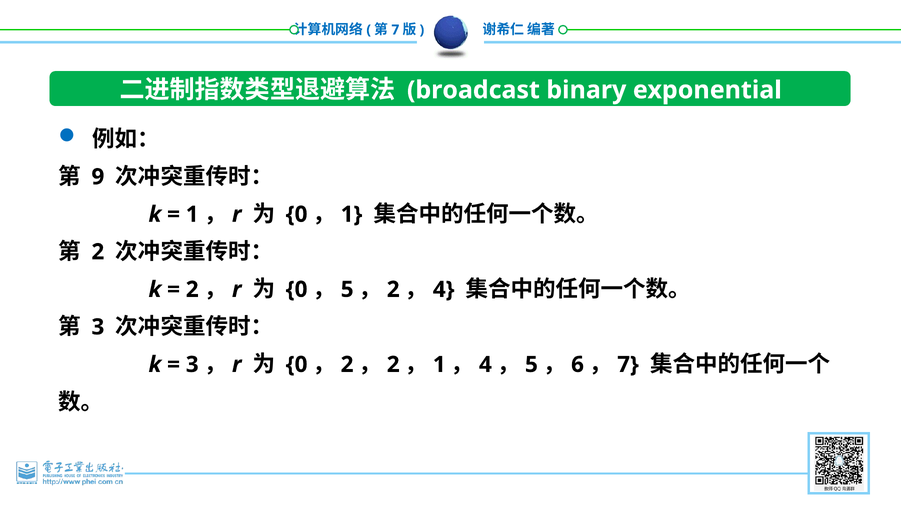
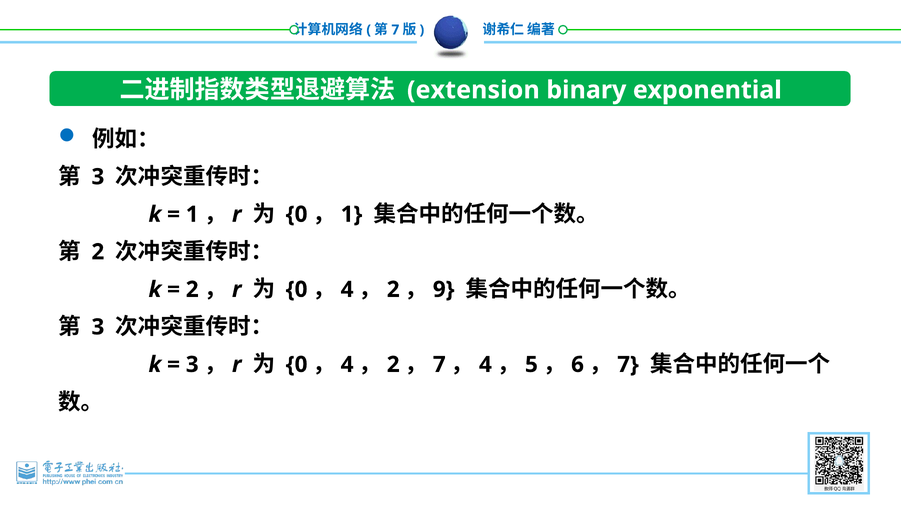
broadcast: broadcast -> extension (473, 90)
9: 9 -> 3 (98, 177)
5: 5 -> 4 (347, 289)
4: 4 -> 9 (444, 289)
2: 2 -> 4 (347, 364)
1: 1 -> 7 (439, 364)
